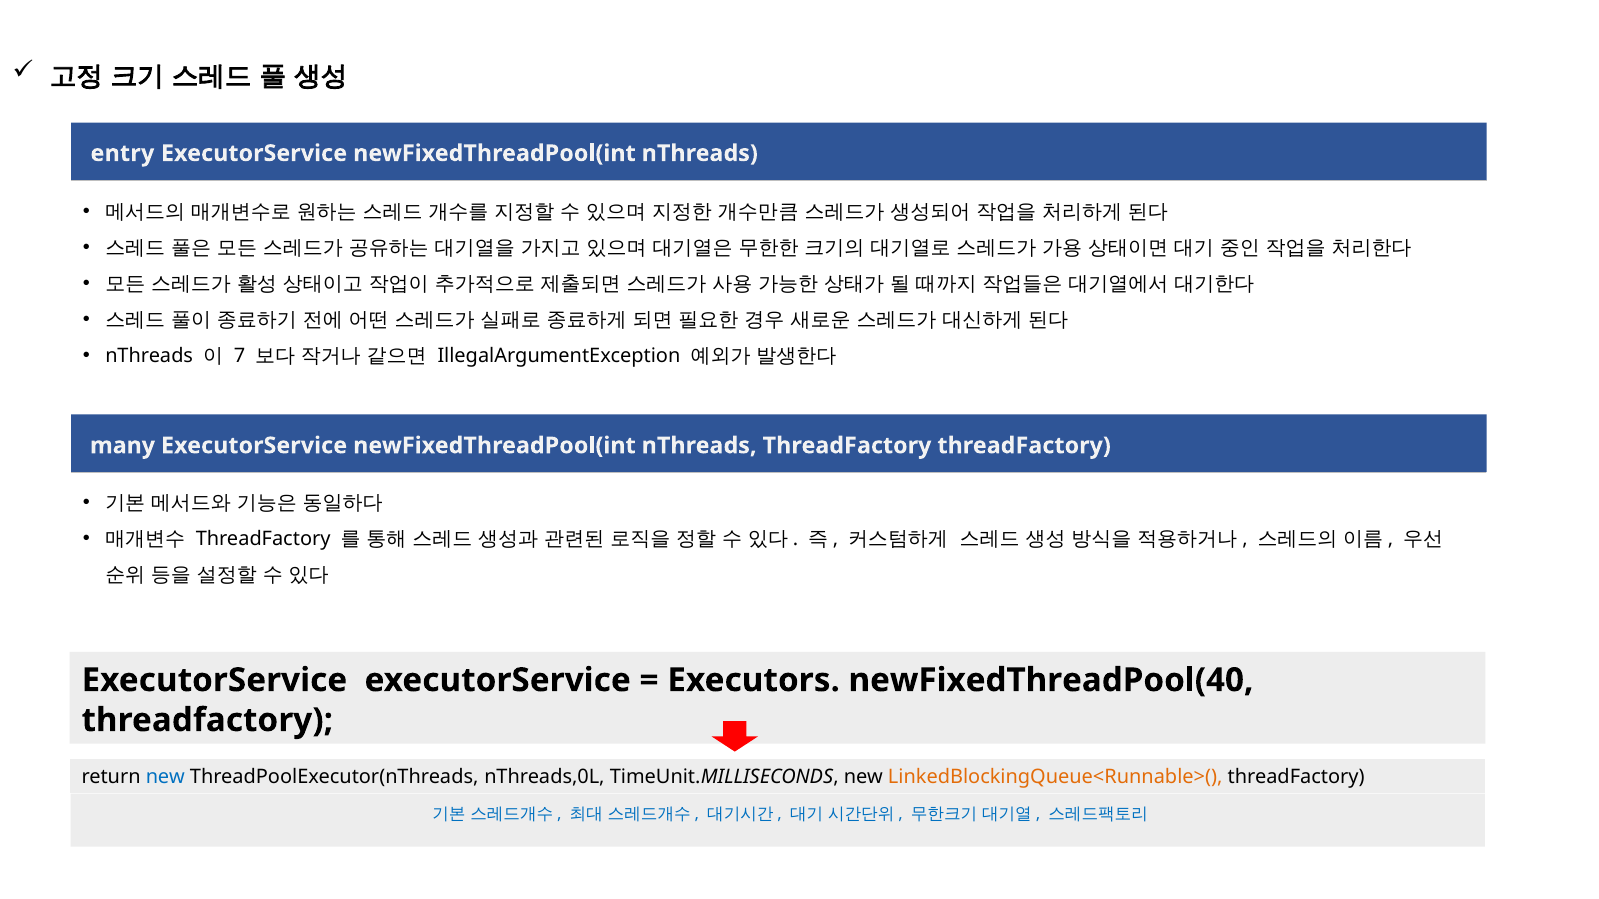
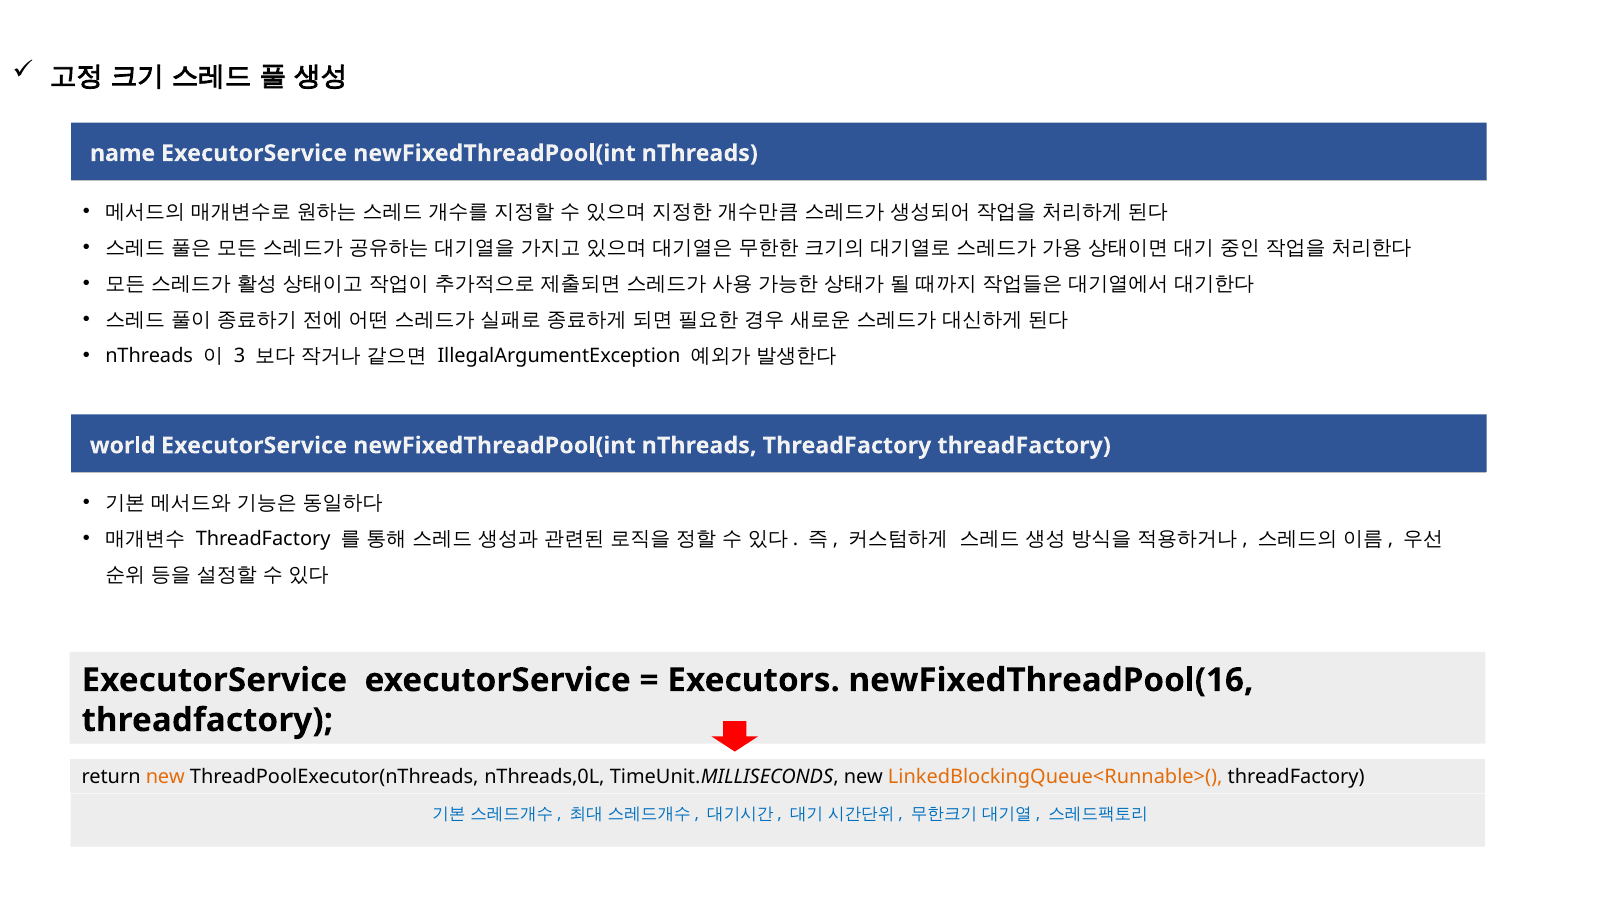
entry: entry -> name (123, 153)
7: 7 -> 3 (239, 356)
many: many -> world (123, 446)
newFixedThreadPool(40: newFixedThreadPool(40 -> newFixedThreadPool(16 (1051, 680)
new colour: blue -> orange (165, 778)
